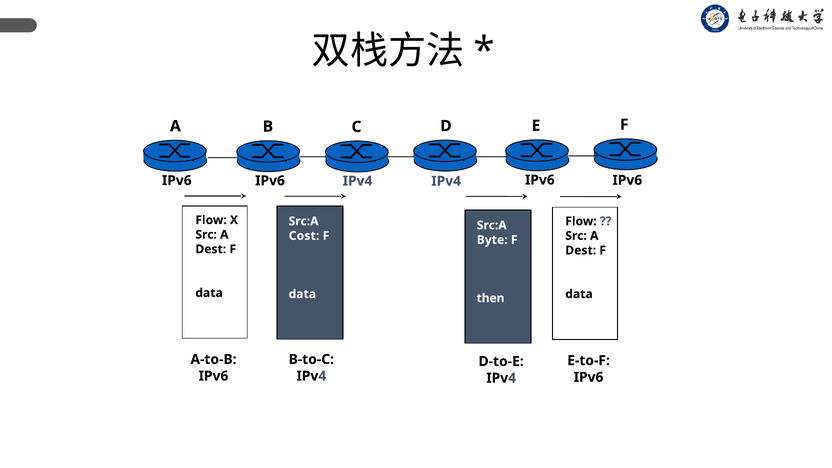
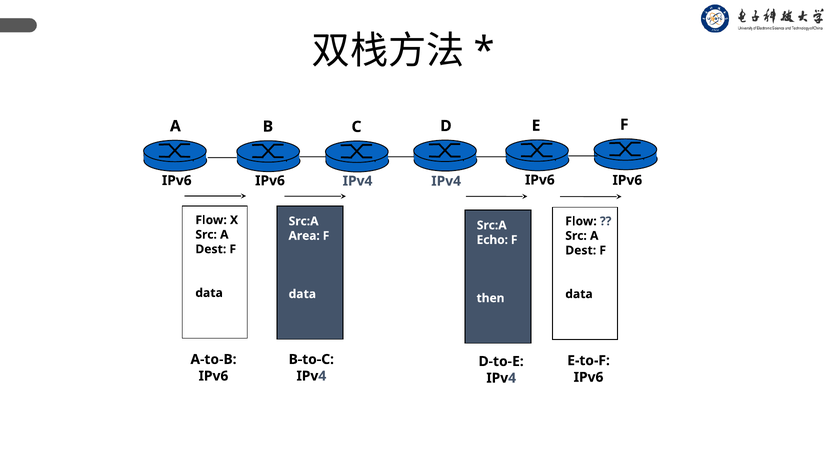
Cost: Cost -> Area (304, 236)
Byte: Byte -> Echo (492, 240)
